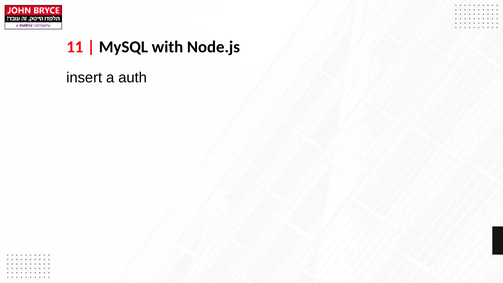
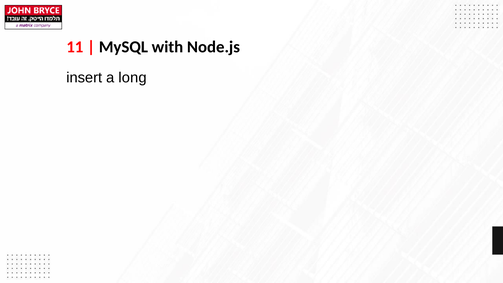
auth: auth -> long (133, 77)
